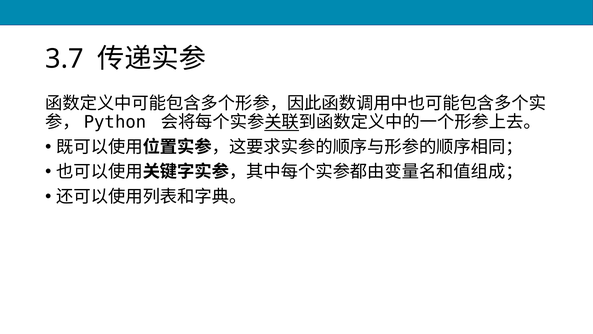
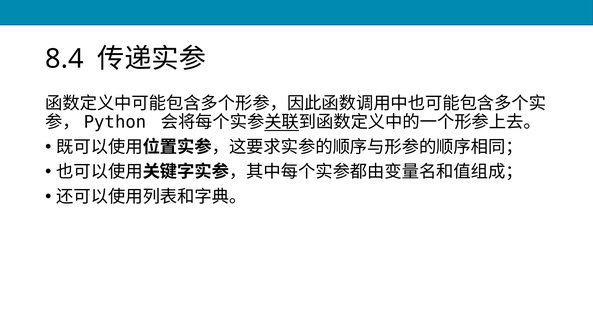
3.7: 3.7 -> 8.4 (64, 59)
